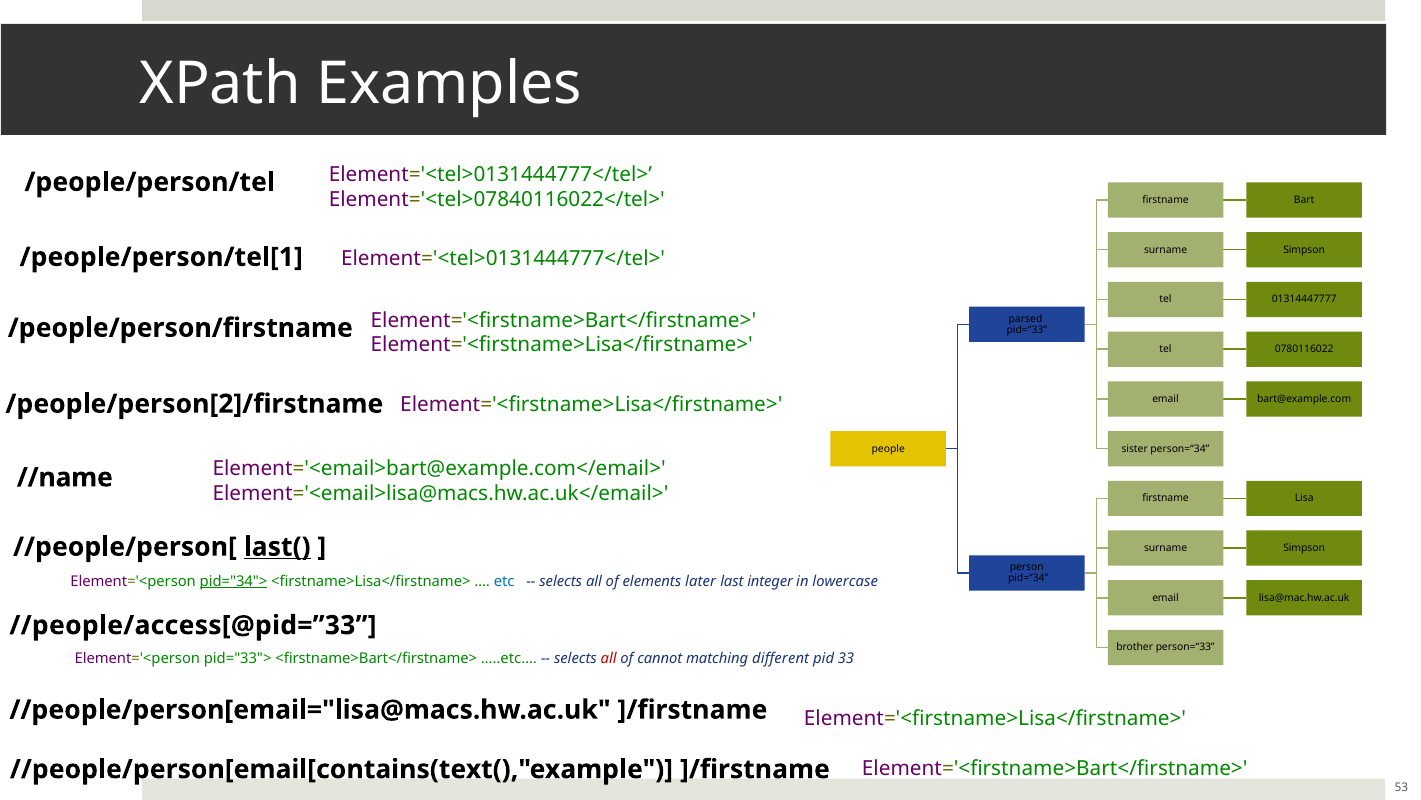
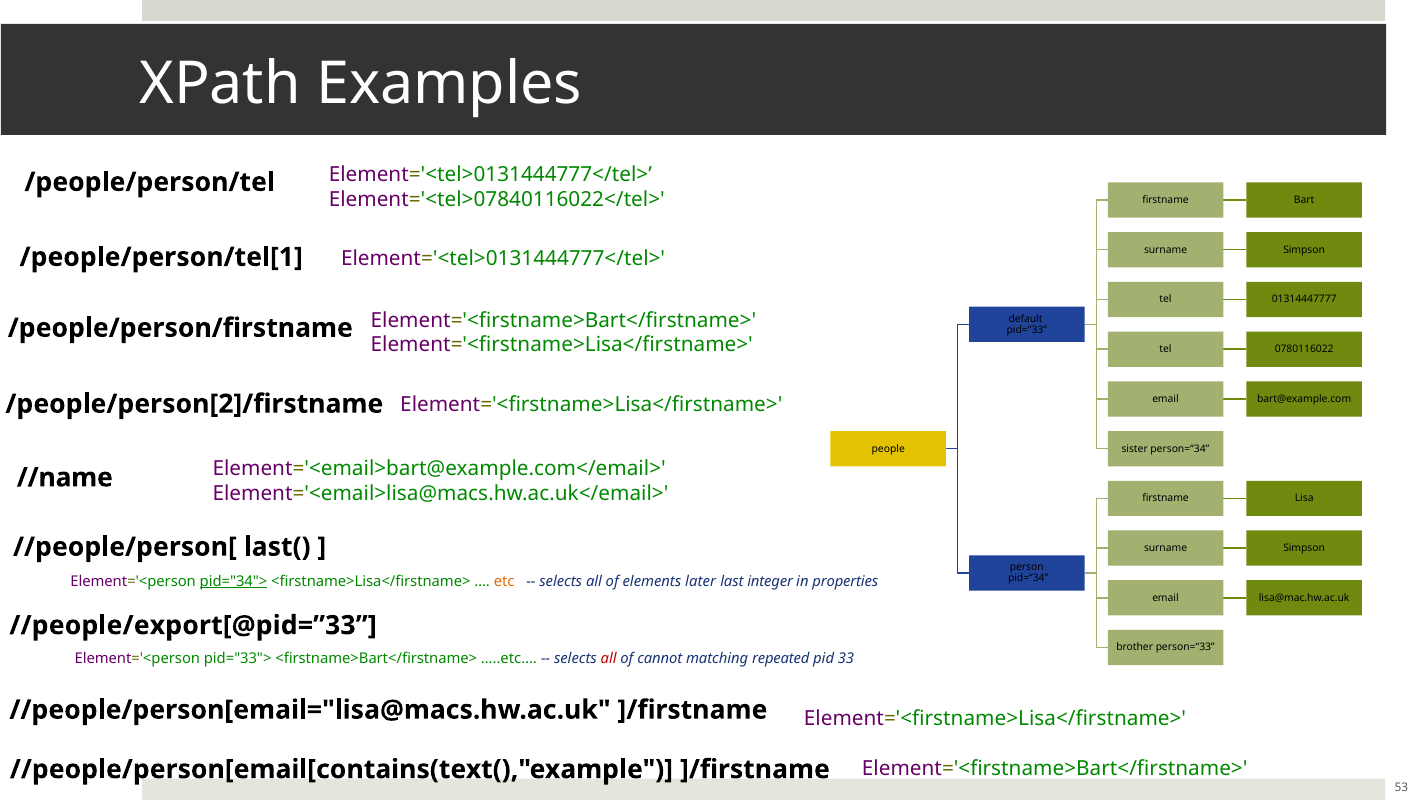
parsed: parsed -> default (1026, 318)
last( underline: present -> none (277, 546)
etc colour: blue -> orange (504, 581)
lowercase: lowercase -> properties (845, 581)
//people/access[@pid=”33: //people/access[@pid=”33 -> //people/export[@pid=”33 (193, 625)
different: different -> repeated (781, 658)
